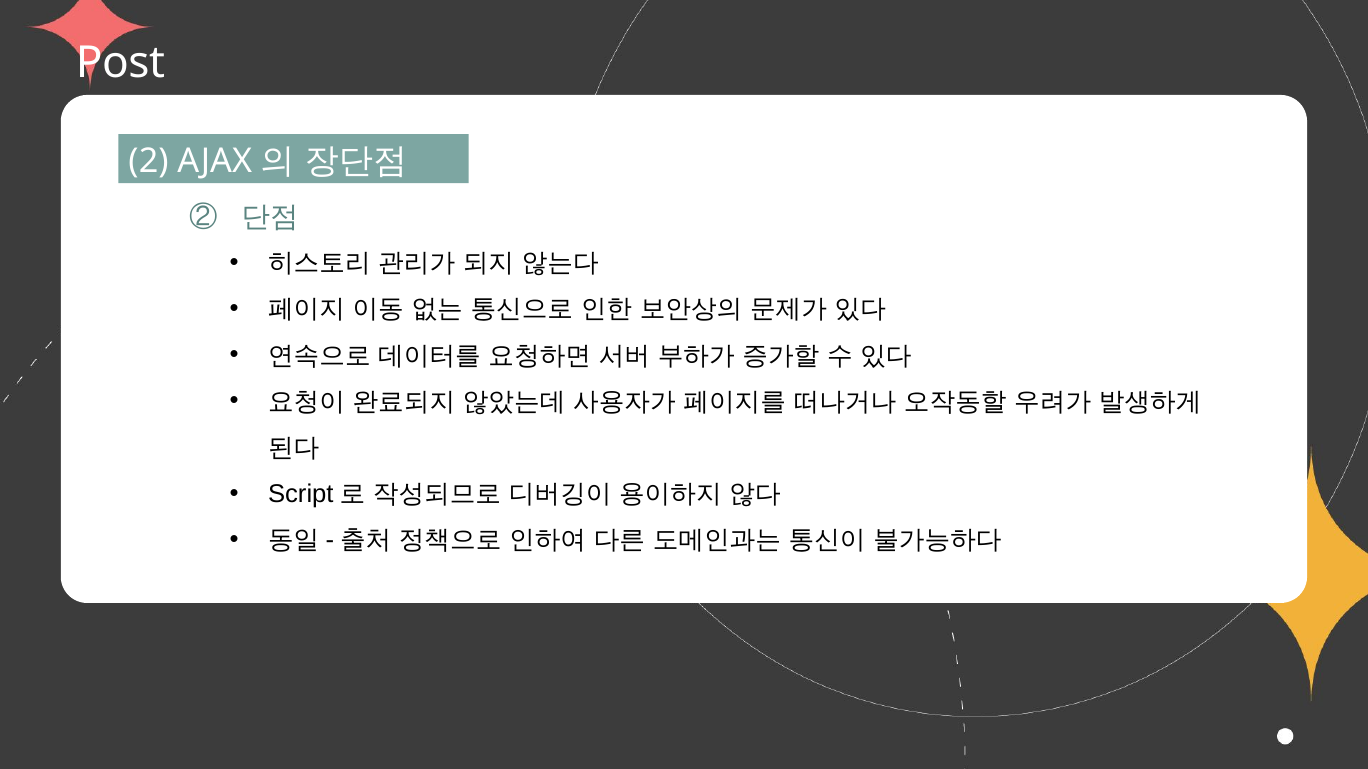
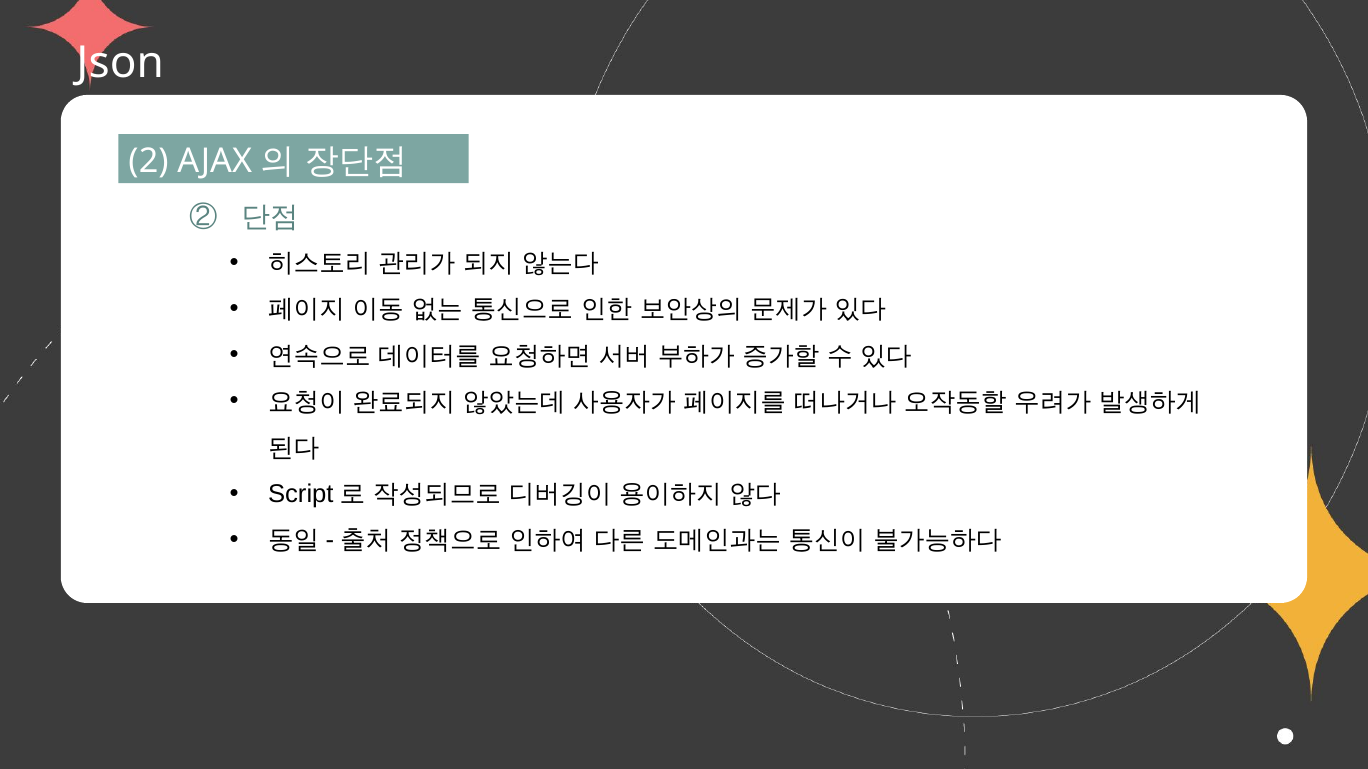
Post: Post -> Json (120, 63)
